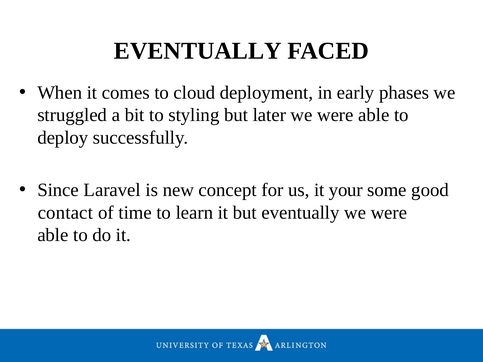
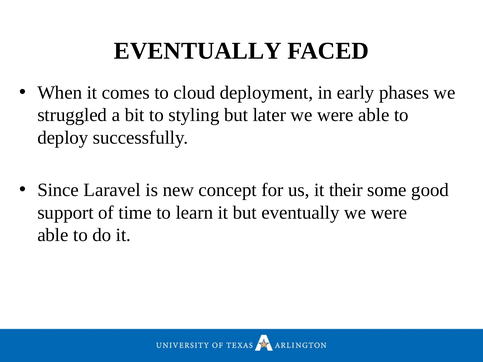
your: your -> their (346, 190)
contact: contact -> support (65, 213)
